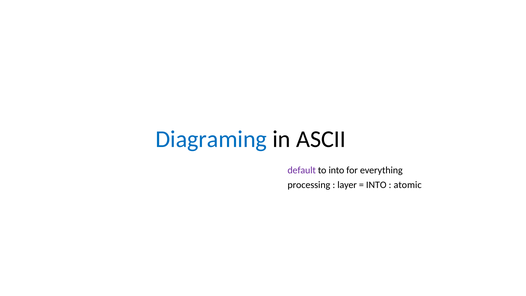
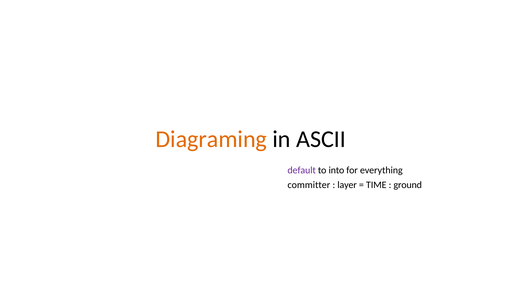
Diagraming colour: blue -> orange (211, 139)
processing: processing -> committer (309, 185)
INTO: INTO -> TIME (376, 185)
atomic: atomic -> ground (408, 185)
